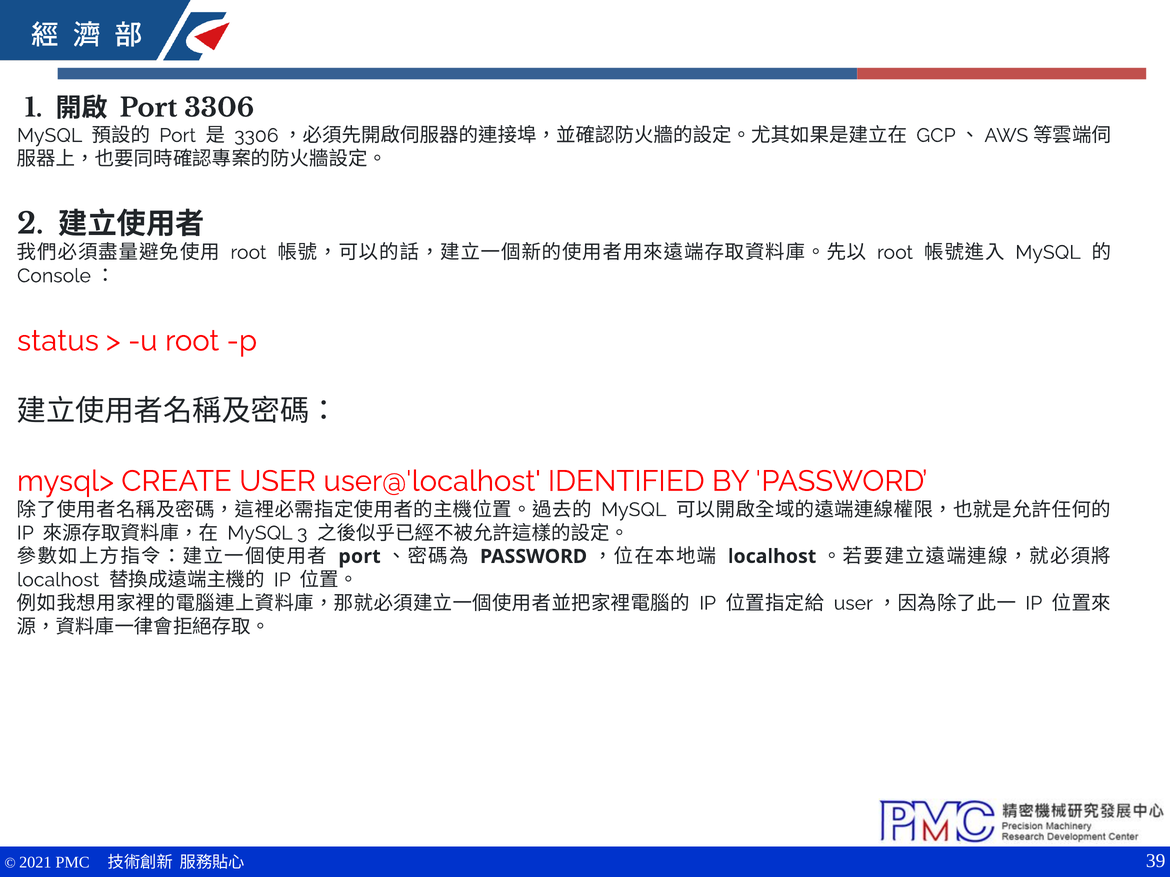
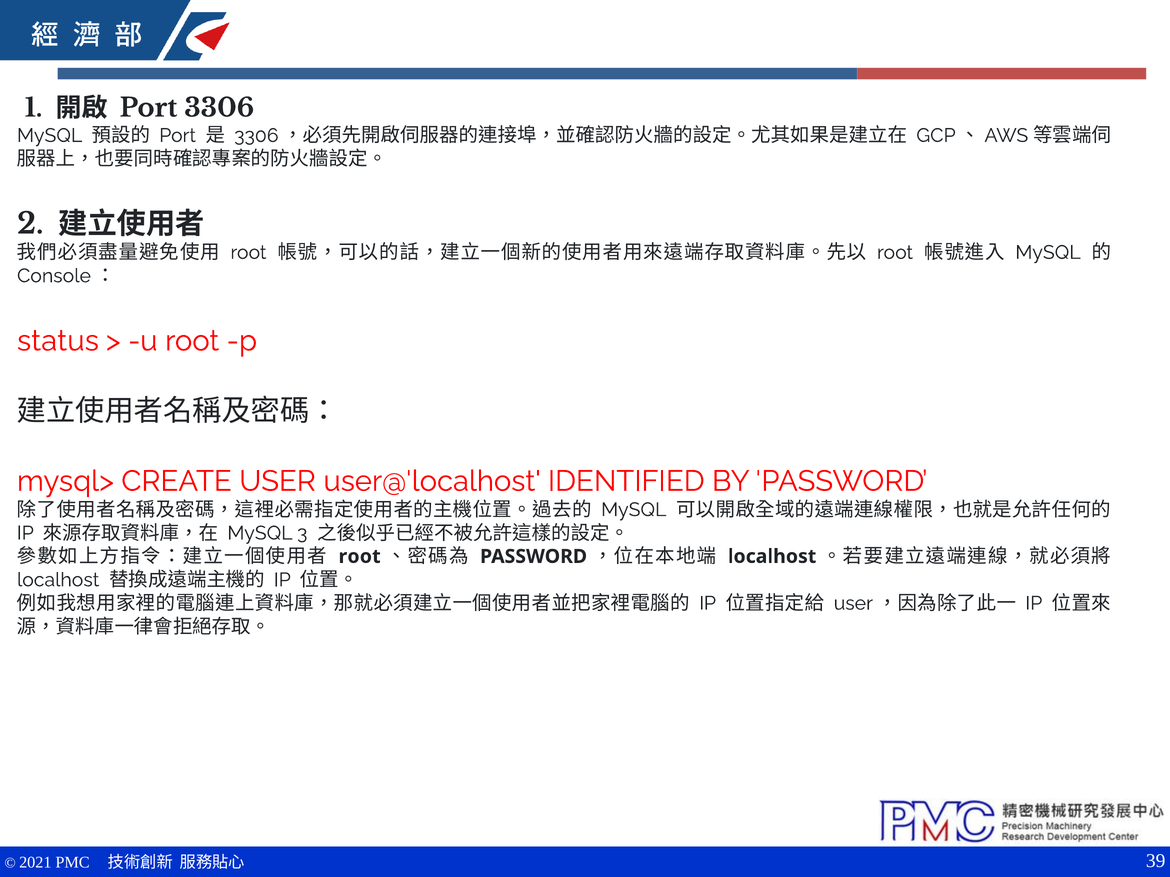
port: port -> root (360, 557)
